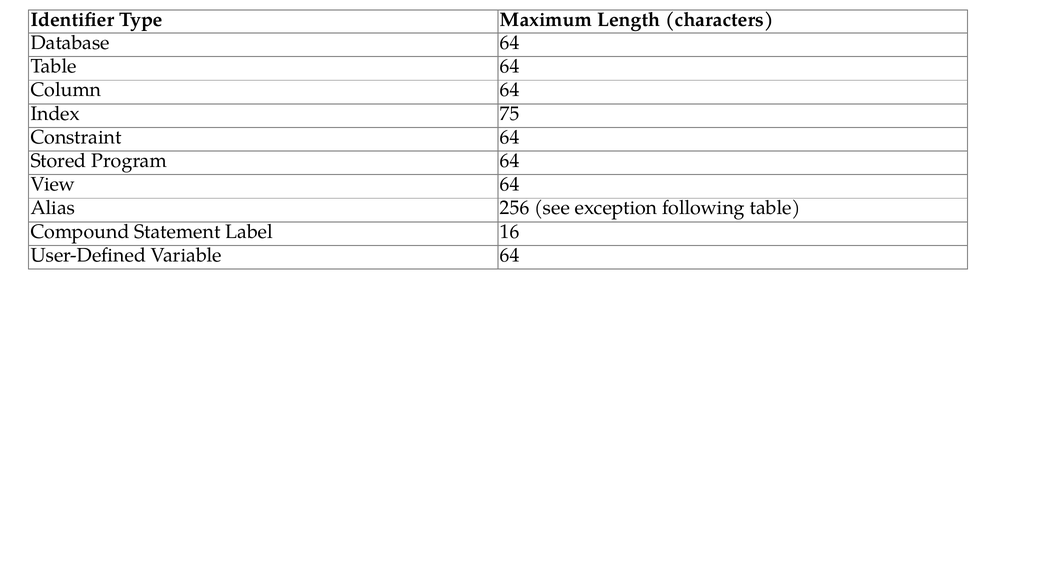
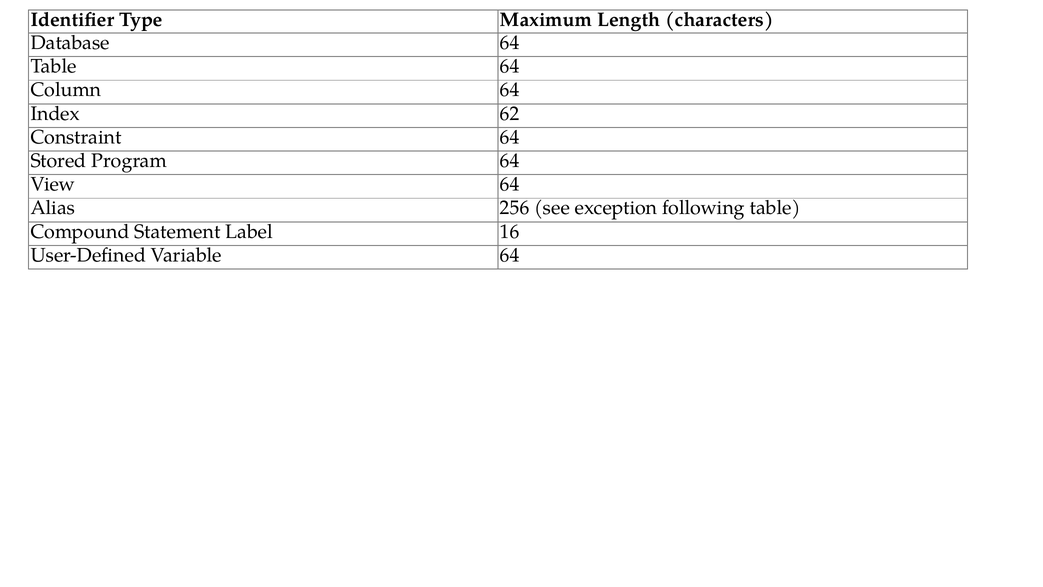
75: 75 -> 62 (510, 114)
